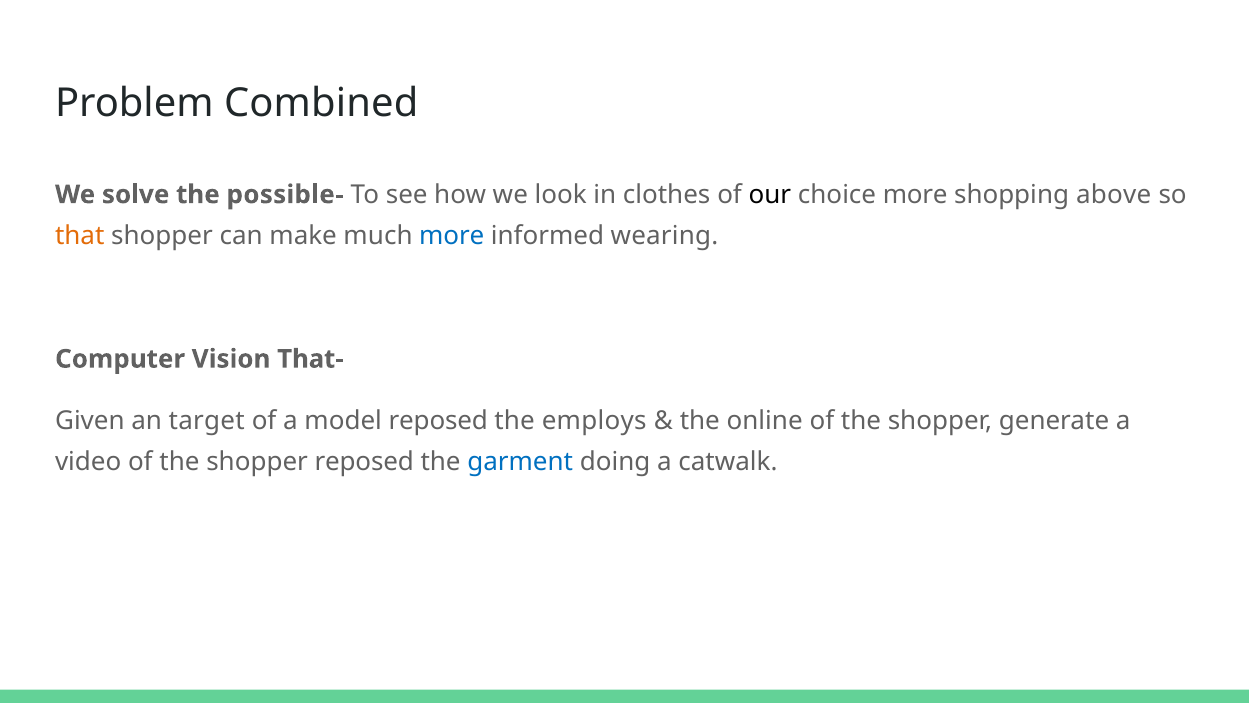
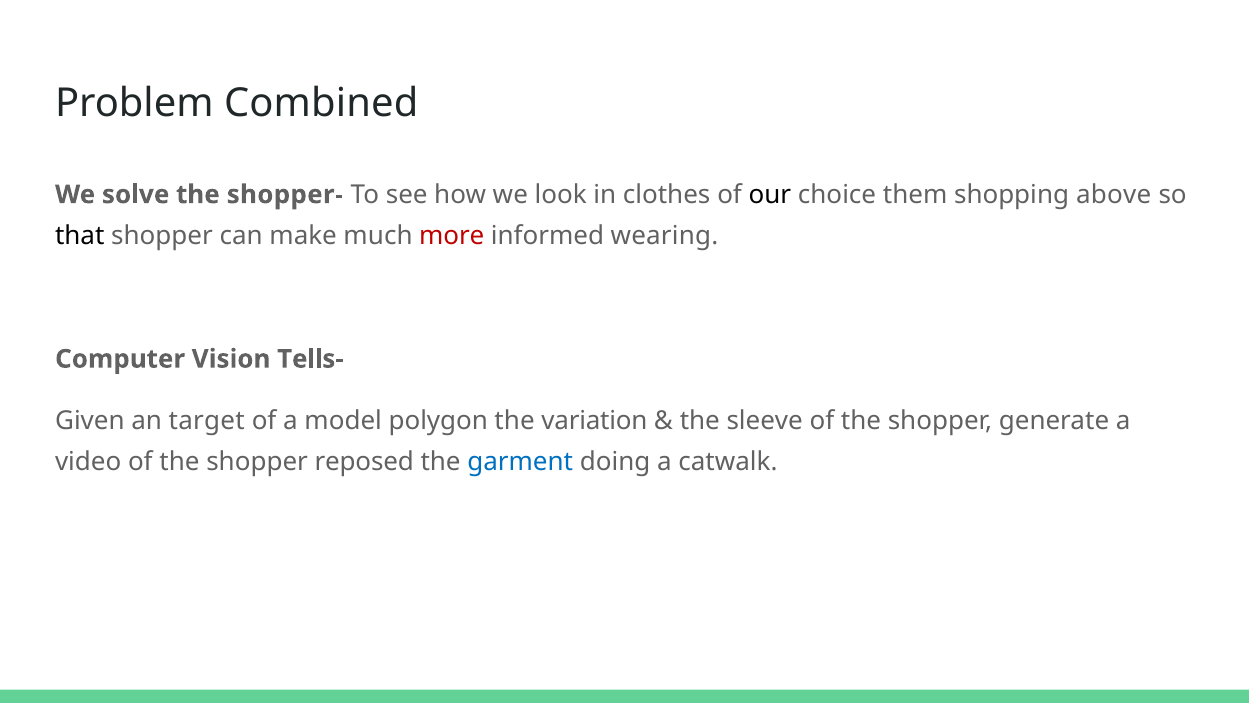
possible-: possible- -> shopper- (285, 195)
choice more: more -> them (915, 195)
that colour: orange -> black (80, 235)
more colour: blue -> red (452, 235)
That-: That- -> Tells- (310, 359)
model reposed: reposed -> polygon (438, 421)
employs: employs -> variation (594, 421)
online: online -> sleeve (765, 421)
